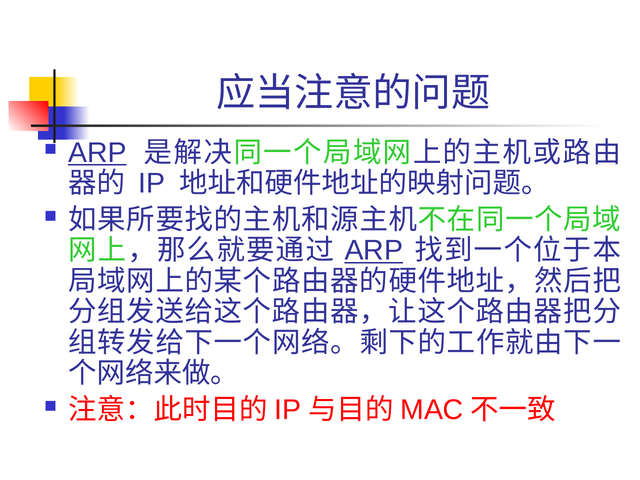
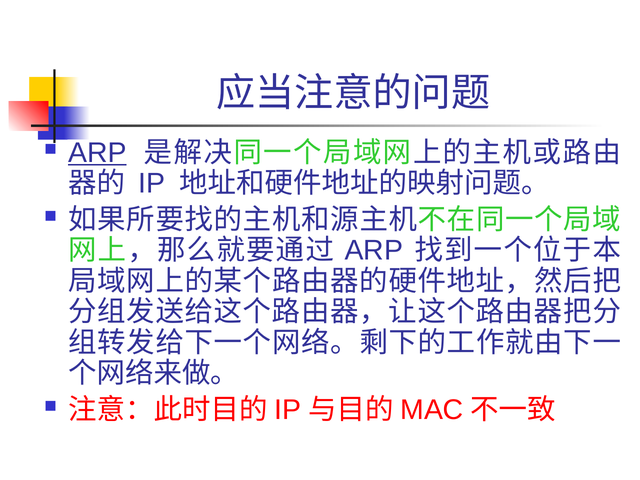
ARP underline: present -> none (374, 251)
